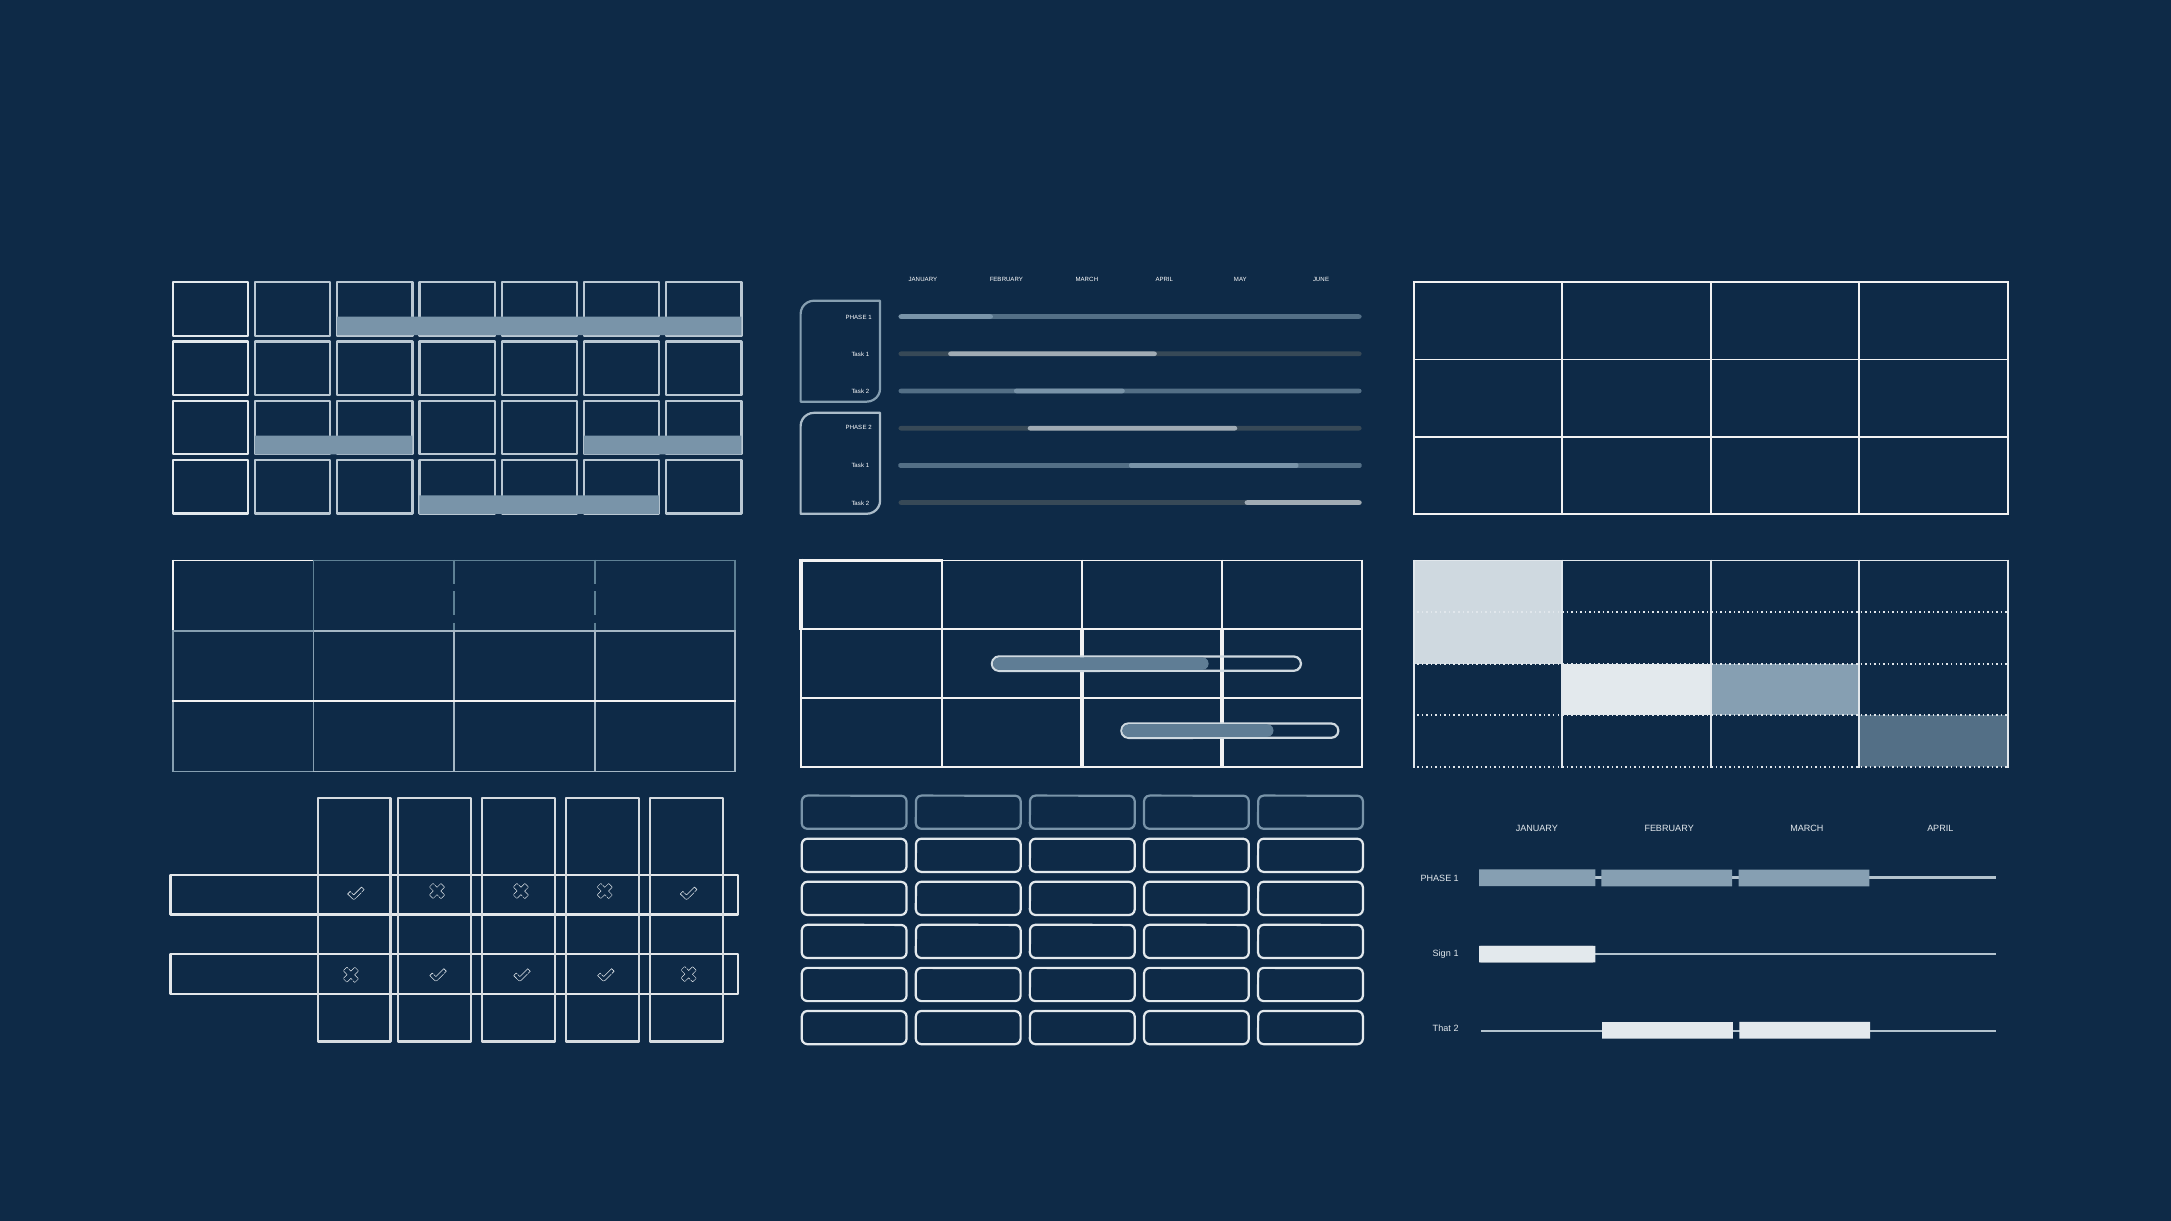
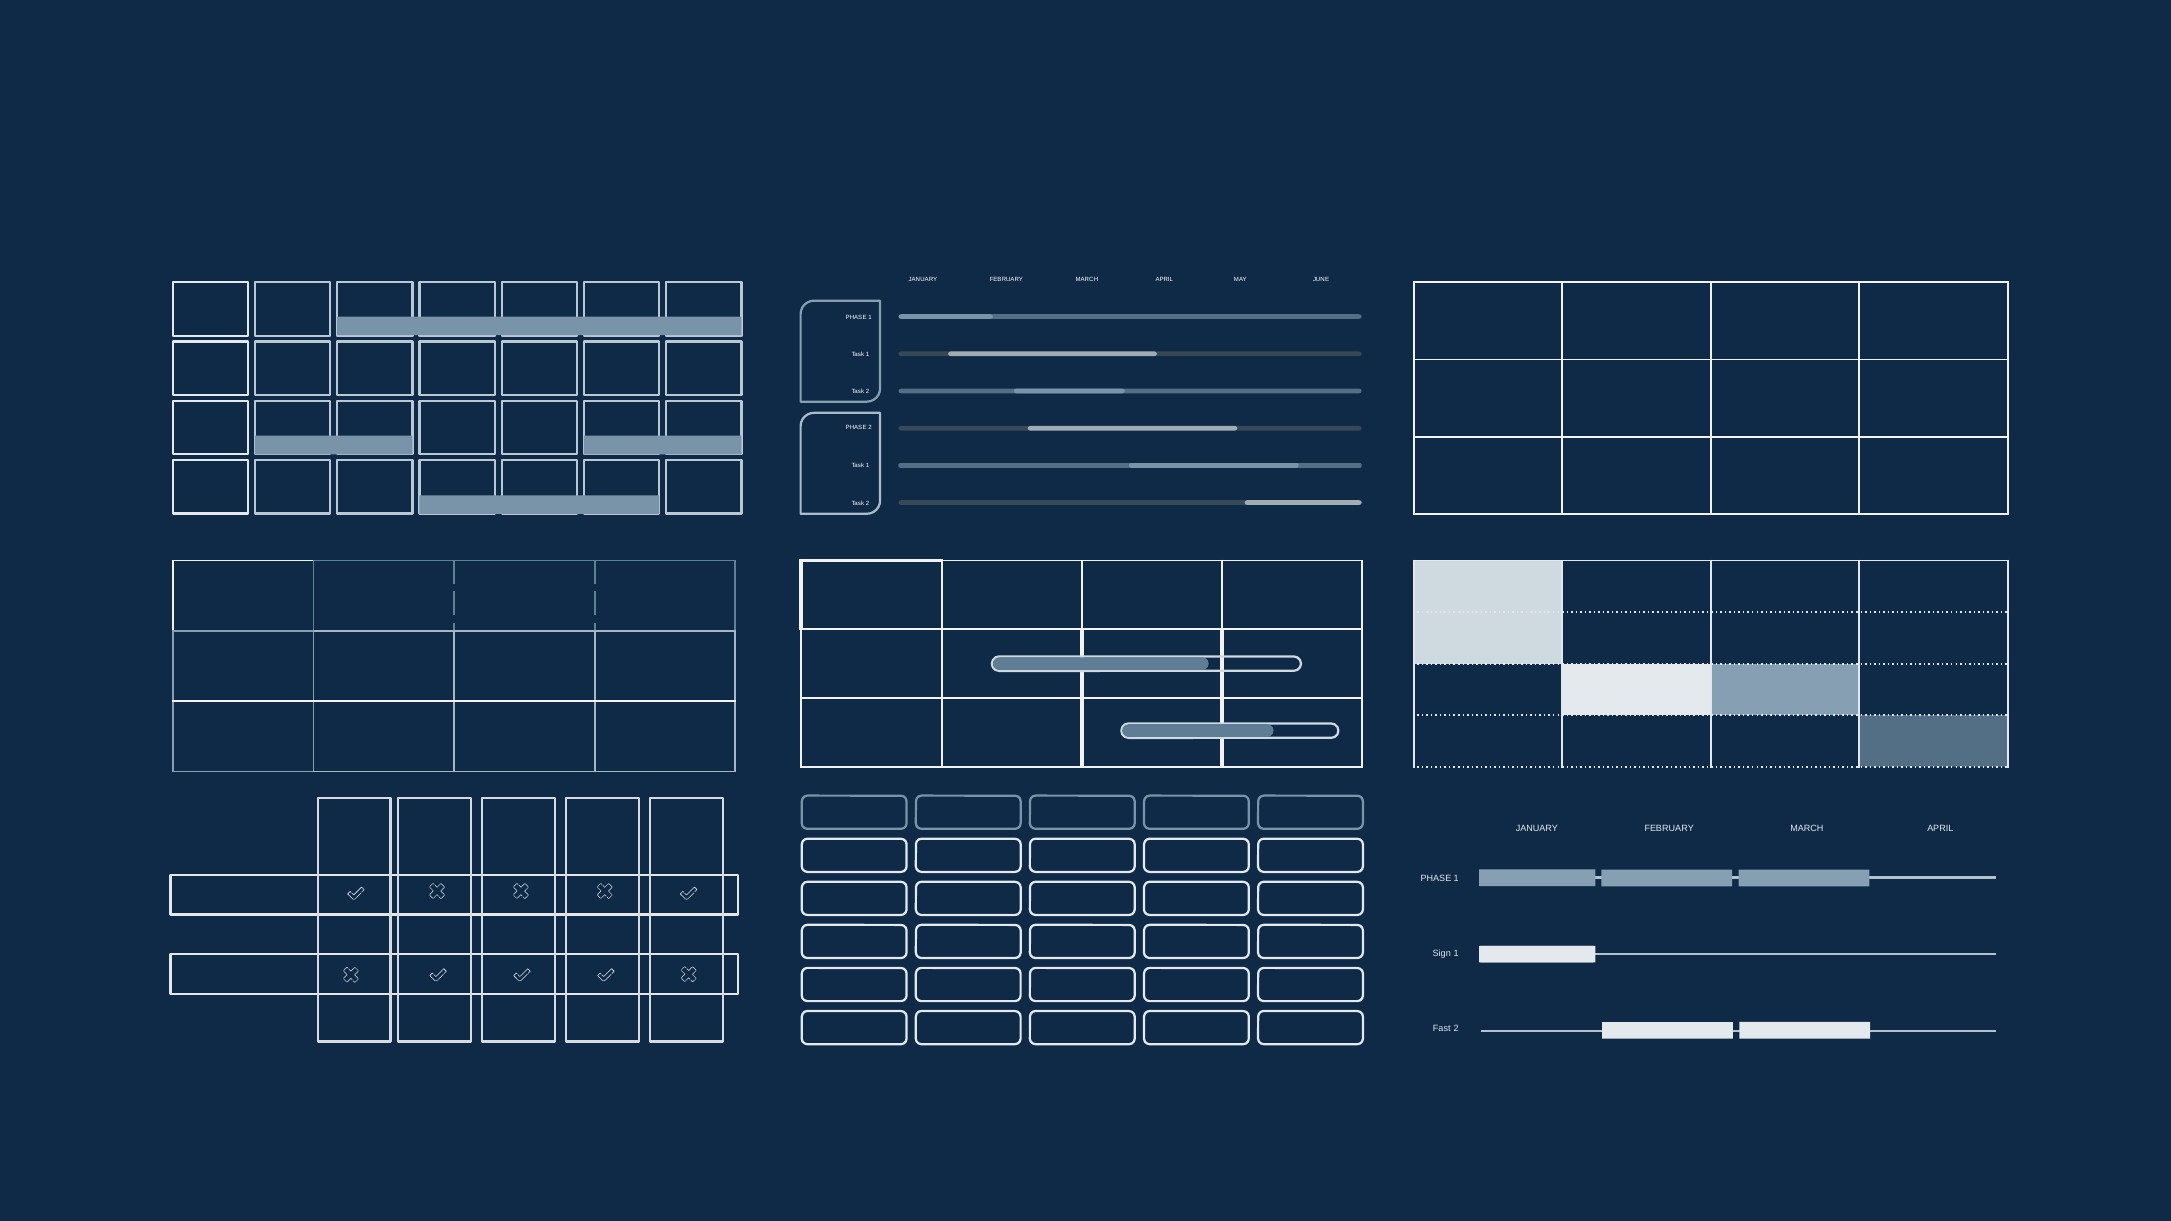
That: That -> Fast (1442, 1028)
